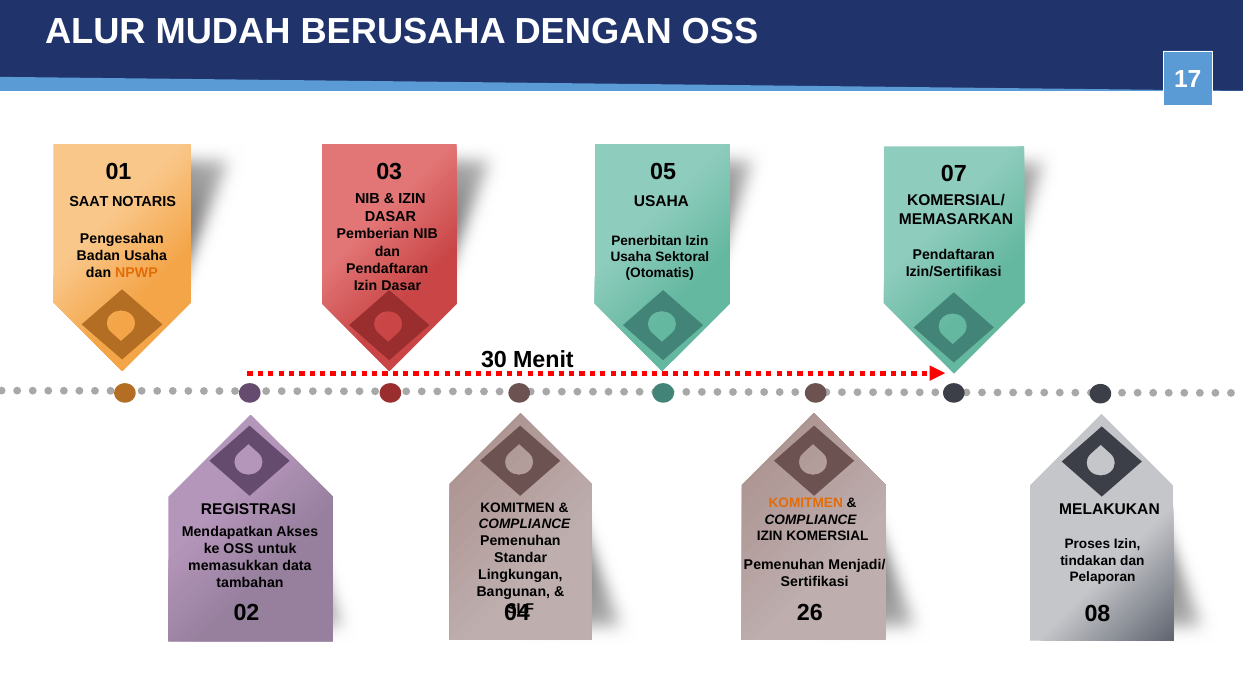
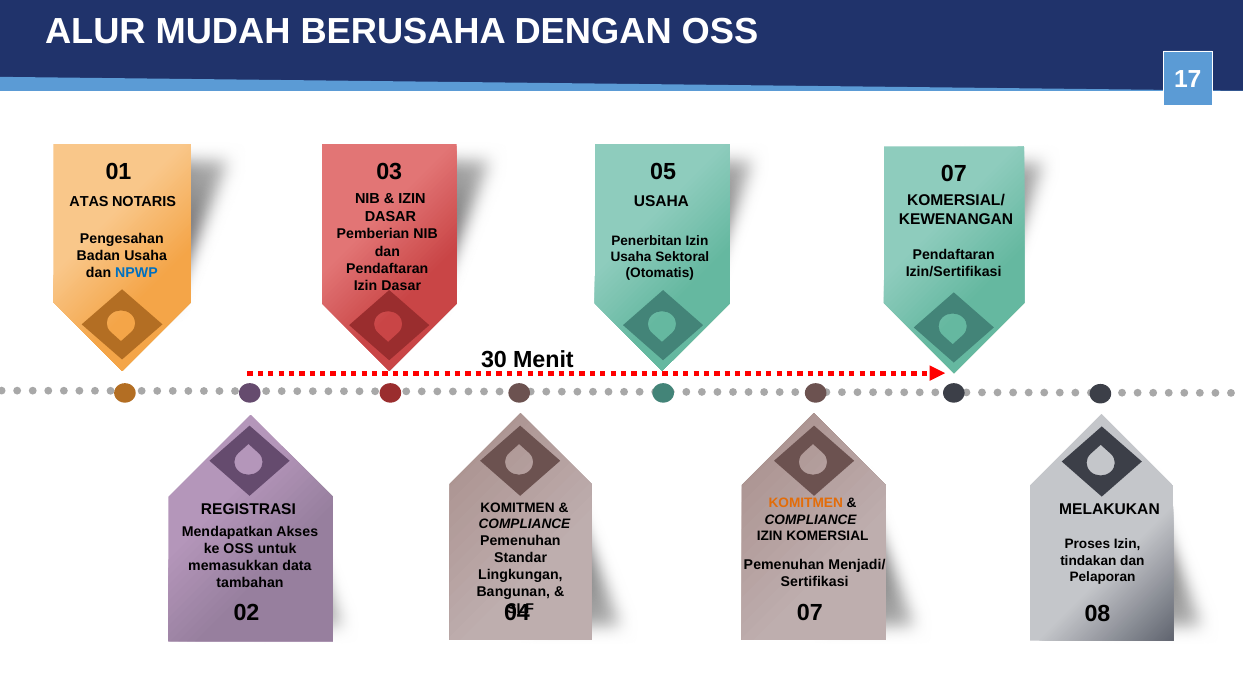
SAAT: SAAT -> ATAS (89, 202)
MEMASARKAN: MEMASARKAN -> KEWENANGAN (956, 219)
NPWP colour: orange -> blue (136, 273)
26: 26 -> 07 (810, 613)
